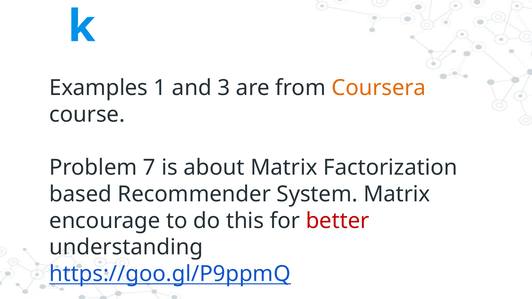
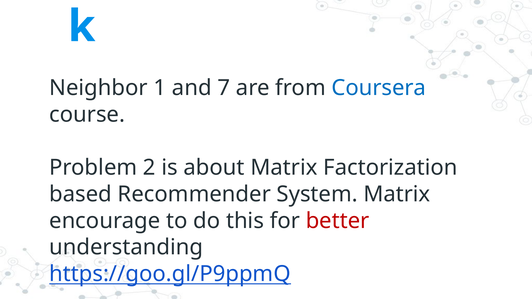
Examples: Examples -> Neighbor (98, 88)
3: 3 -> 7 (224, 88)
Coursera colour: orange -> blue (379, 88)
7: 7 -> 2 (149, 168)
